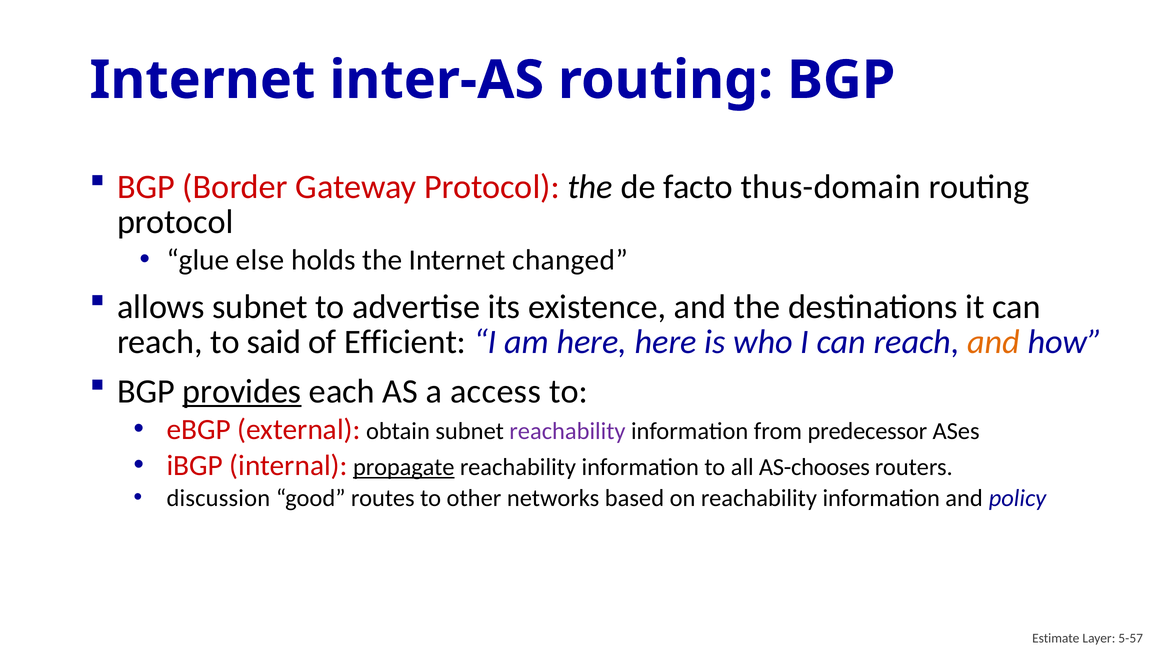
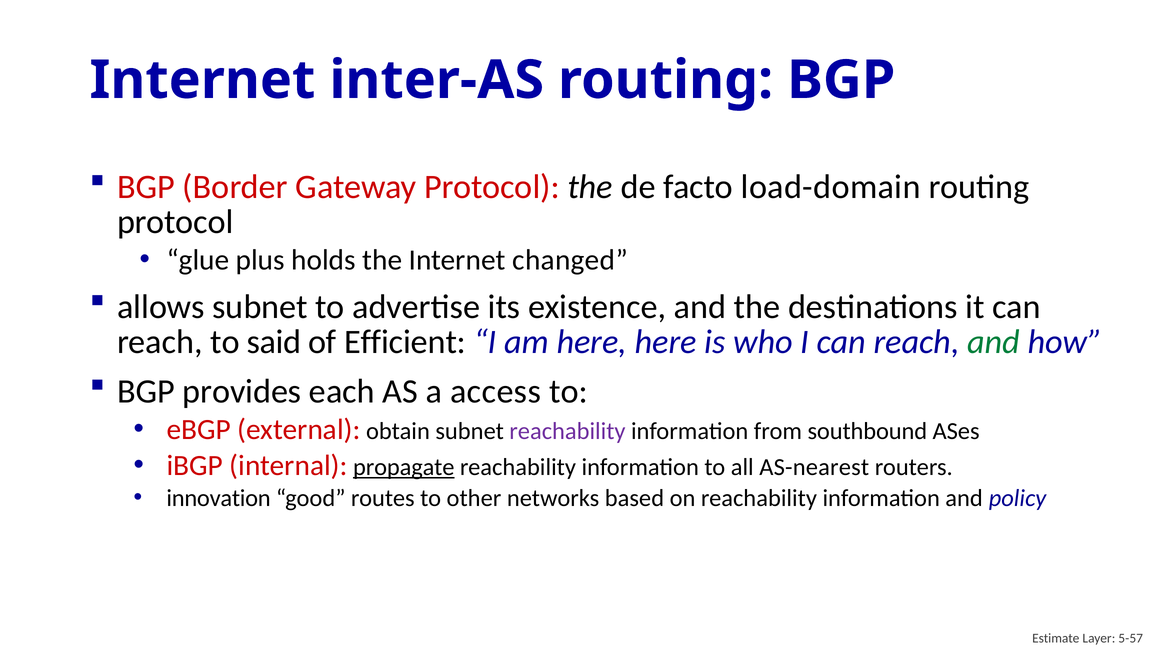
thus-domain: thus-domain -> load-domain (831, 187)
else: else -> plus (260, 260)
and colour: orange -> green (994, 342)
provides underline: present -> none (242, 392)
predecessor: predecessor -> southbound (867, 432)
AS-chooses: AS-chooses -> AS-nearest (814, 467)
discussion: discussion -> innovation (219, 498)
